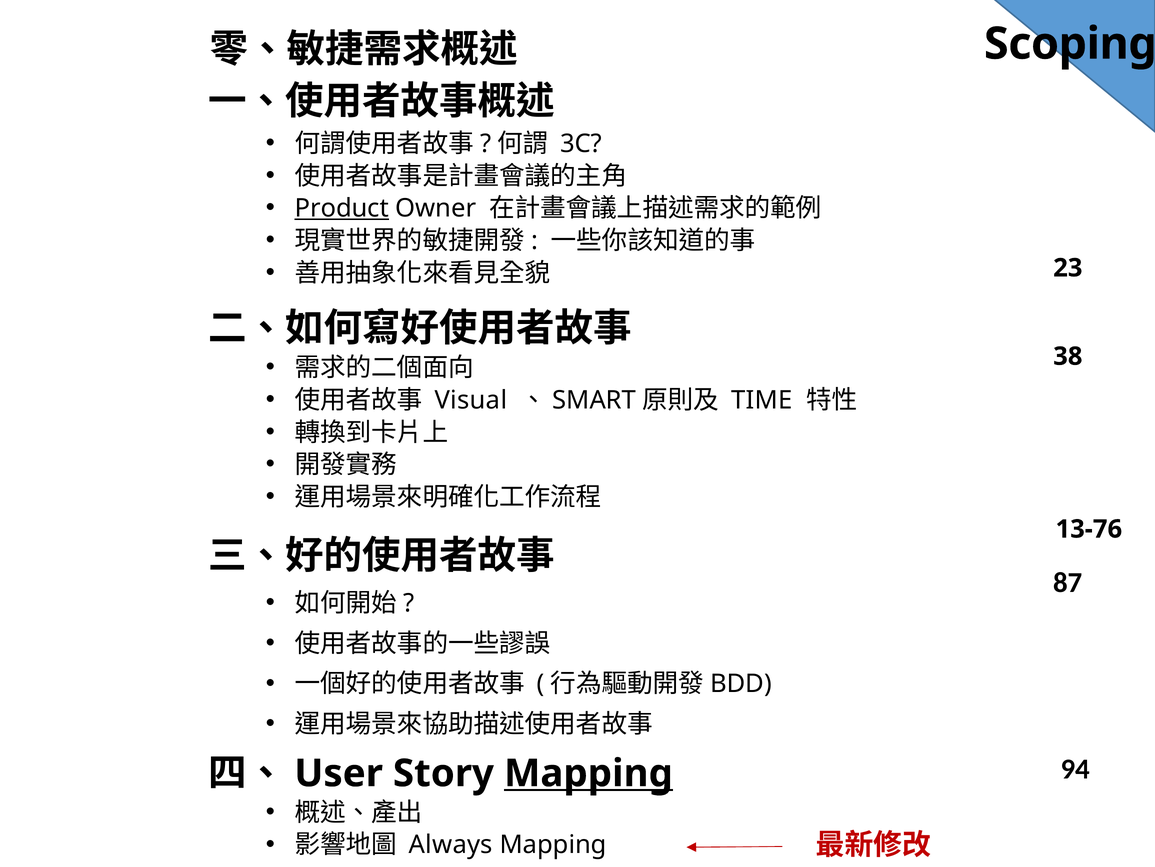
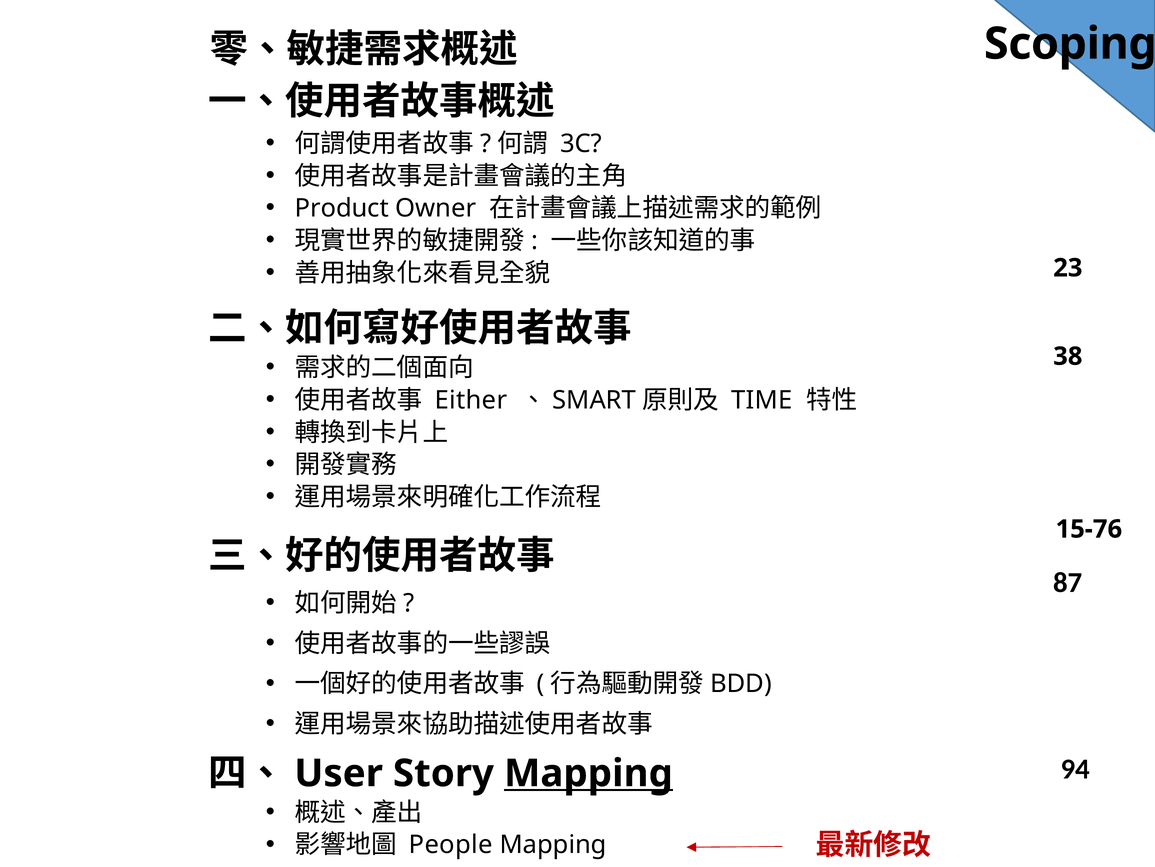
Product underline: present -> none (342, 208)
Visual: Visual -> Either (471, 400)
13-76: 13-76 -> 15-76 (1089, 529)
Always: Always -> People (451, 844)
